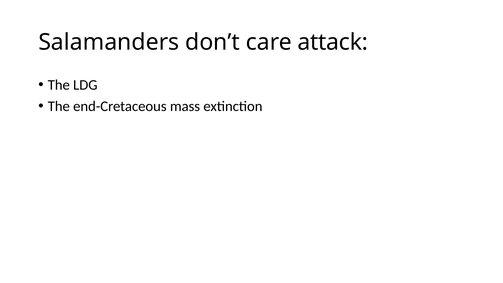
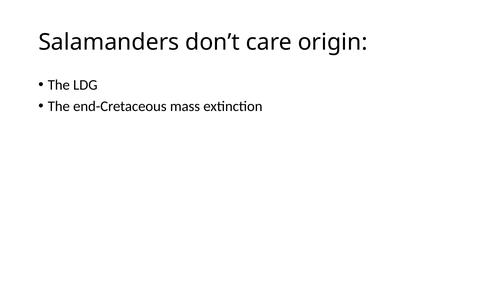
attack: attack -> origin (333, 42)
